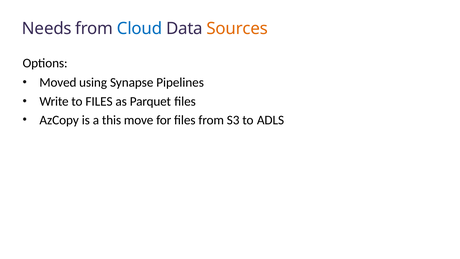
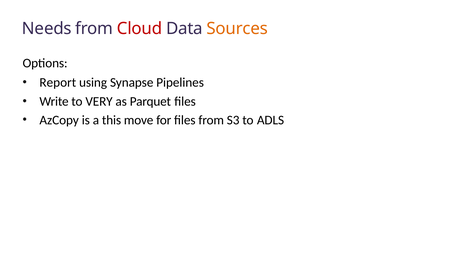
Cloud colour: blue -> red (140, 29)
Moved: Moved -> Report (58, 82)
to FILES: FILES -> VERY (99, 101)
